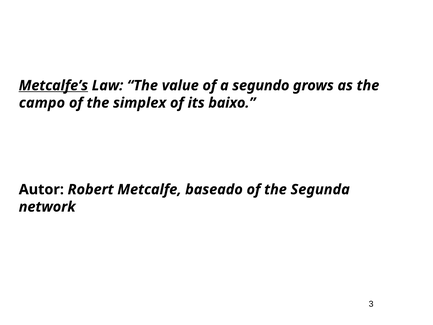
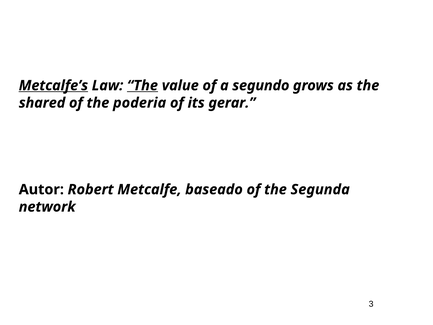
The underline: none -> present (142, 85)
campo: campo -> shared (42, 103)
simplex: simplex -> poderia (140, 103)
baixo: baixo -> gerar (232, 103)
